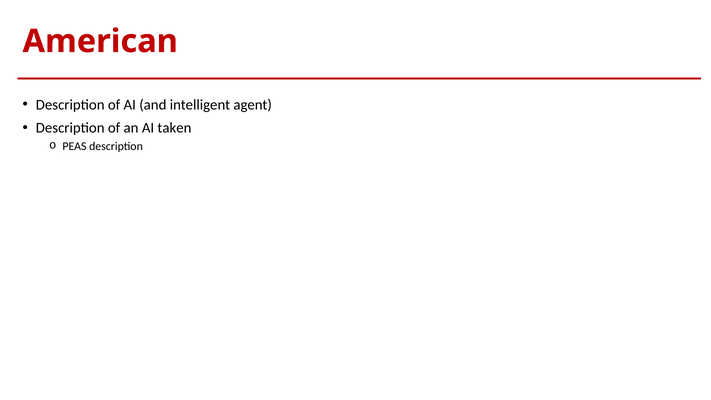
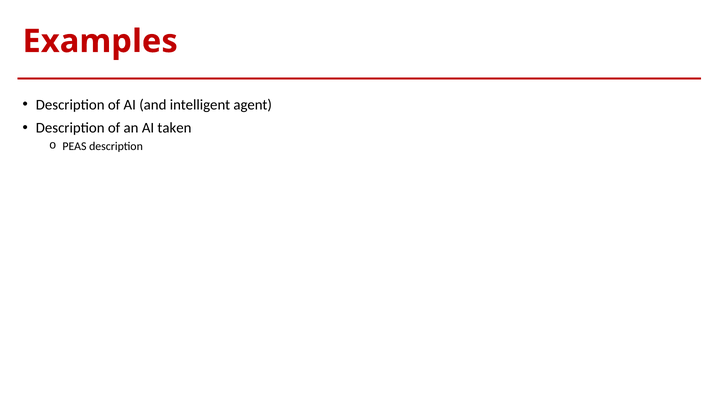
American: American -> Examples (100, 41)
